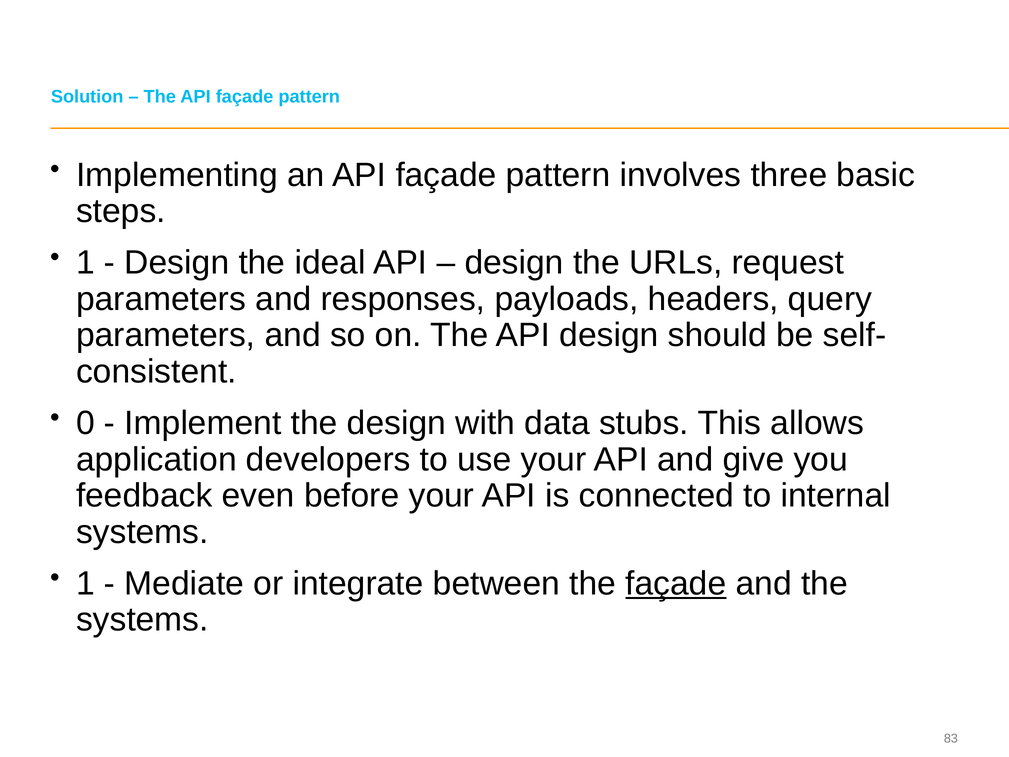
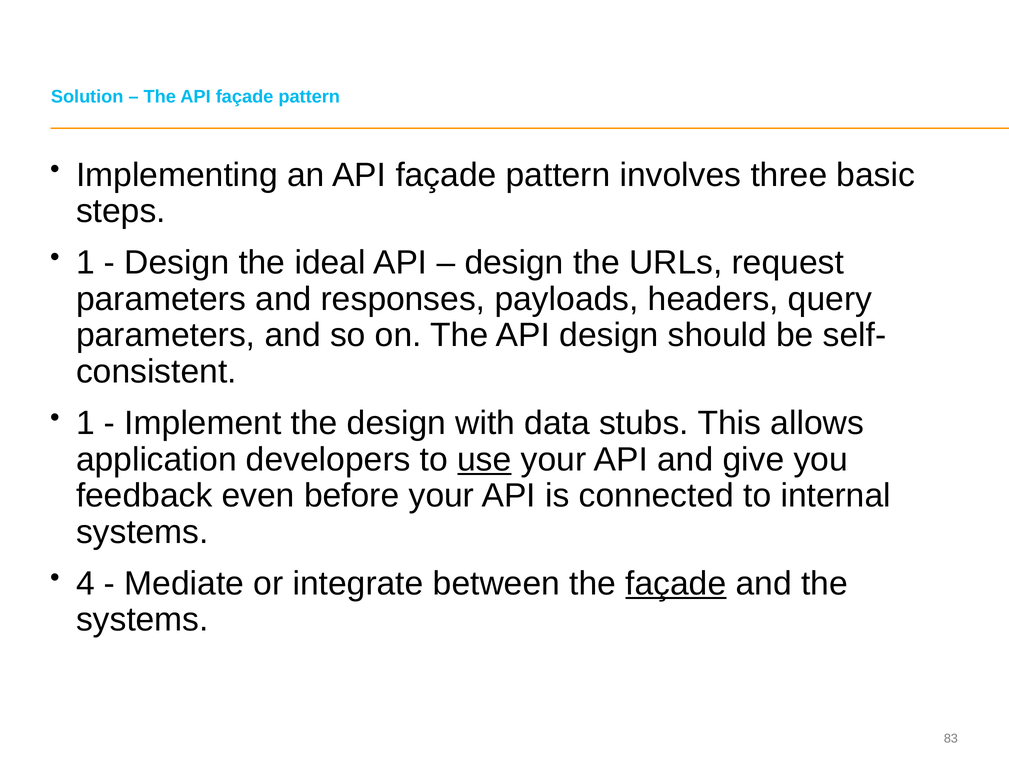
0: 0 -> 1 (85, 423)
use underline: none -> present (484, 459)
1: 1 -> 4 (85, 583)
